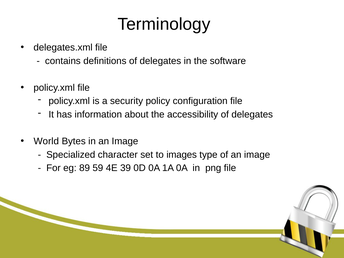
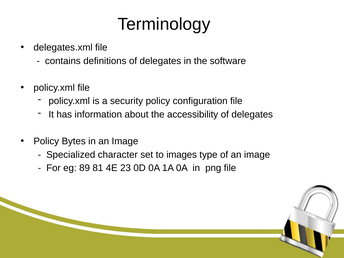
World: World -> Policy (46, 141)
59: 59 -> 81 (98, 168)
39: 39 -> 23 (126, 168)
